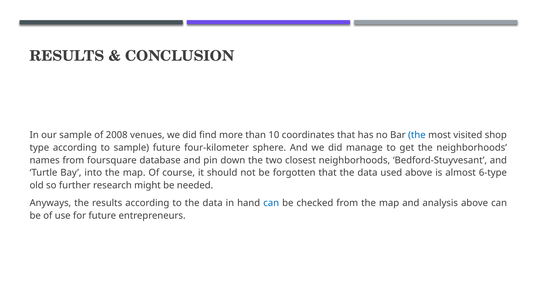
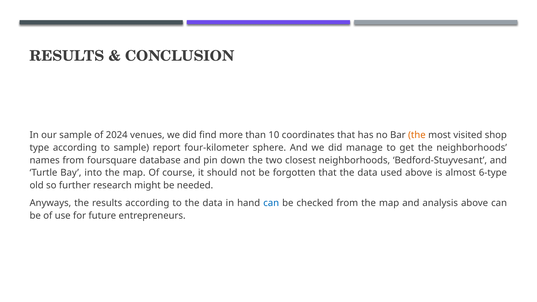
2008: 2008 -> 2024 (117, 135)
the colour: blue -> orange (417, 135)
sample future: future -> report (167, 148)
